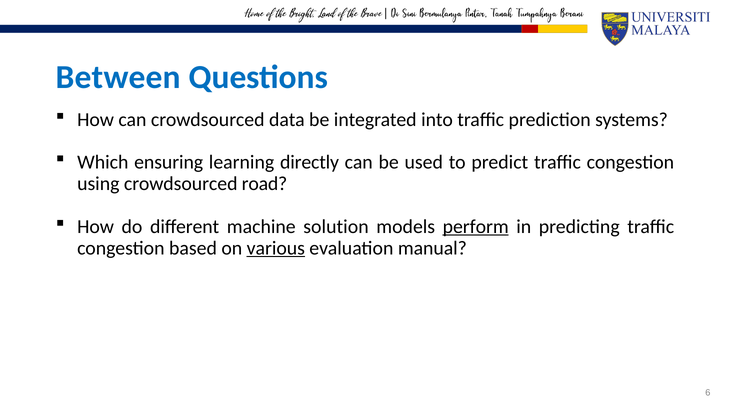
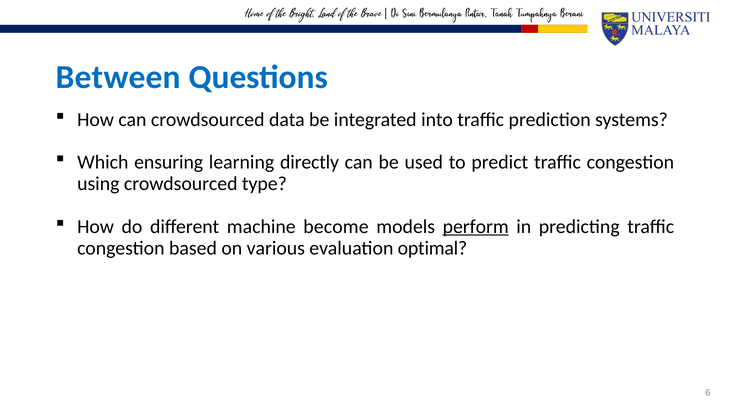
road: road -> type (264, 184)
solution: solution -> become (336, 227)
various underline: present -> none (276, 248)
manual: manual -> optimal (432, 248)
